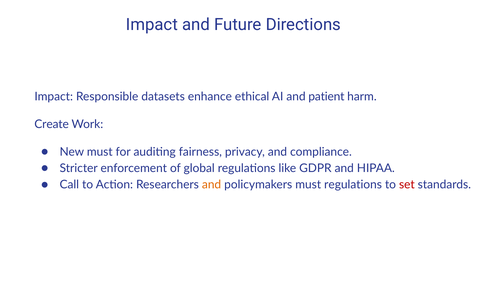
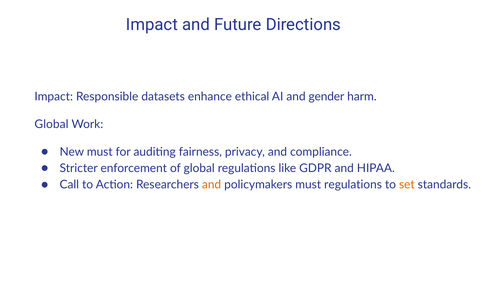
patient: patient -> gender (326, 97)
Create: Create -> Global (51, 124)
set colour: red -> orange (407, 185)
